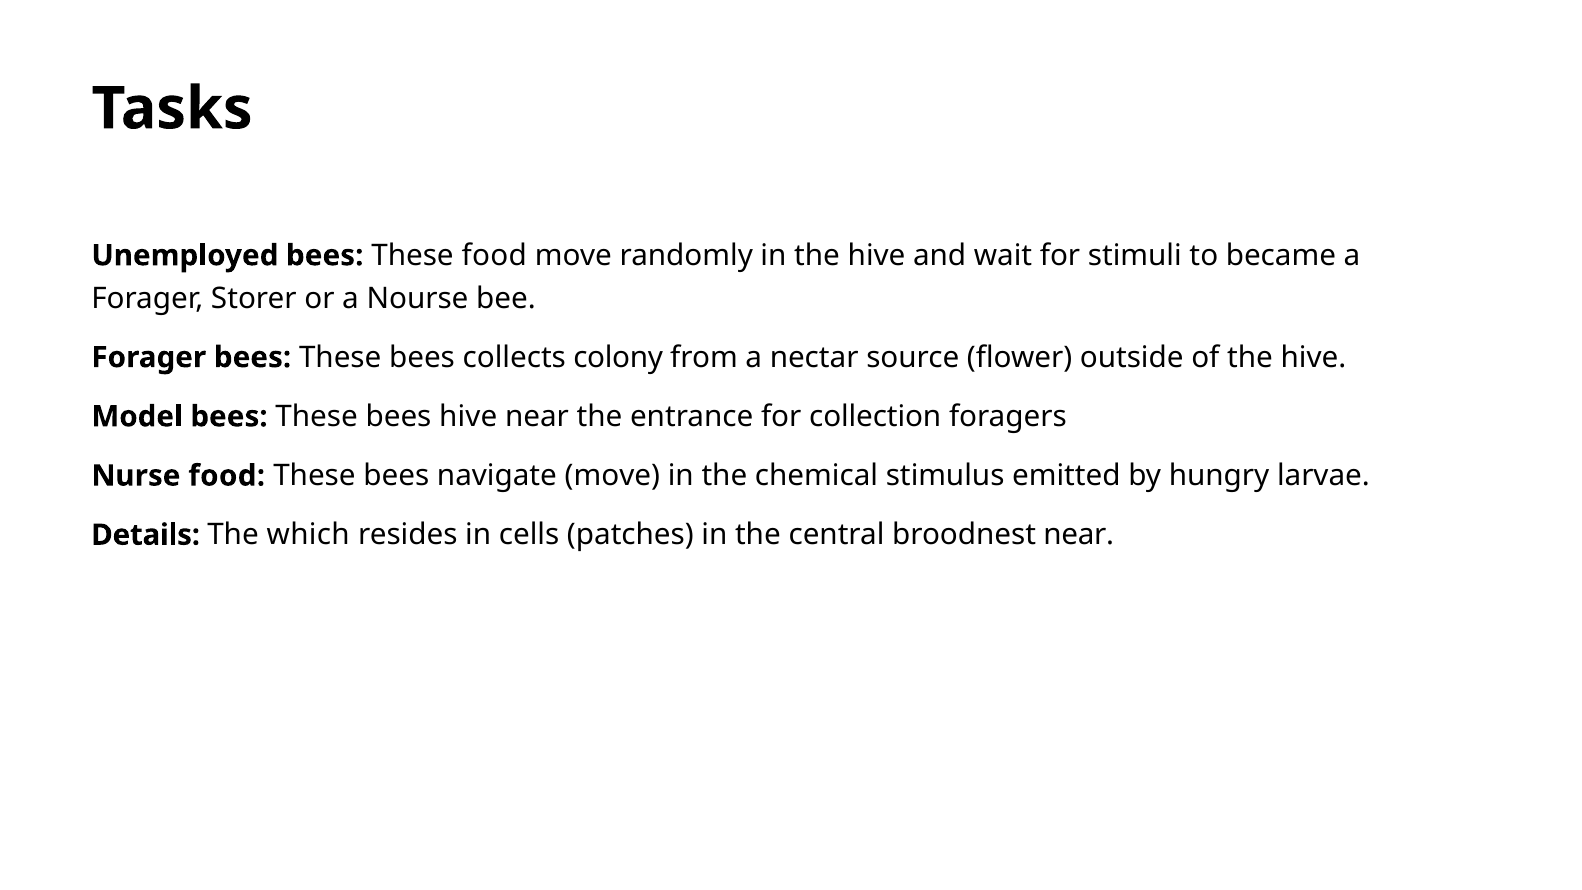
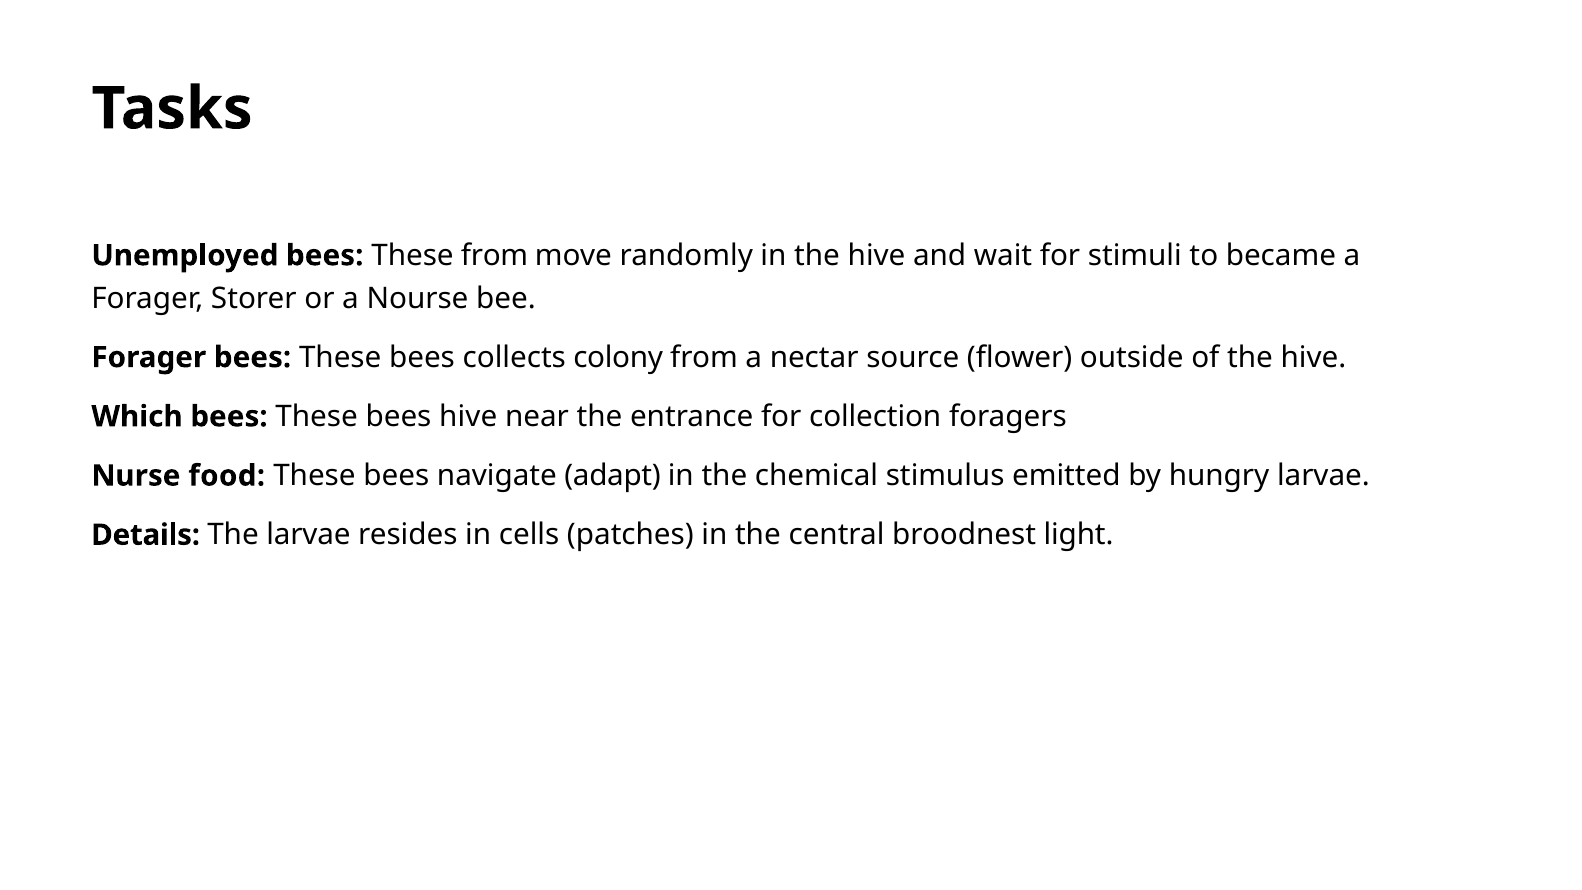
These food: food -> from (495, 255)
Model: Model -> Which (137, 417)
navigate move: move -> adapt (613, 476)
The which: which -> larvae (308, 535)
broodnest near: near -> light (1079, 535)
